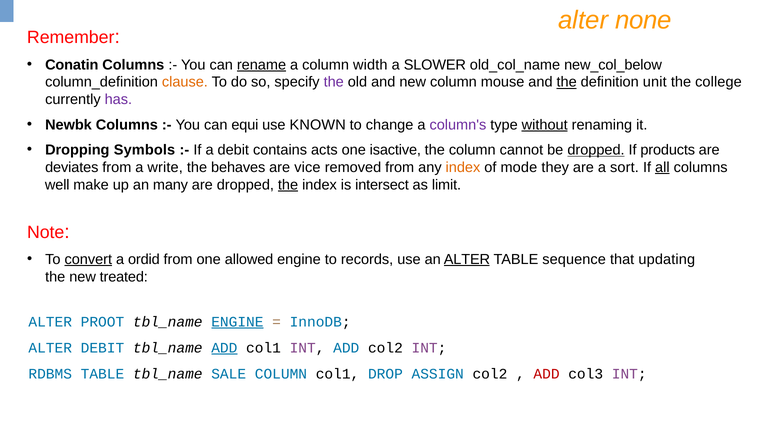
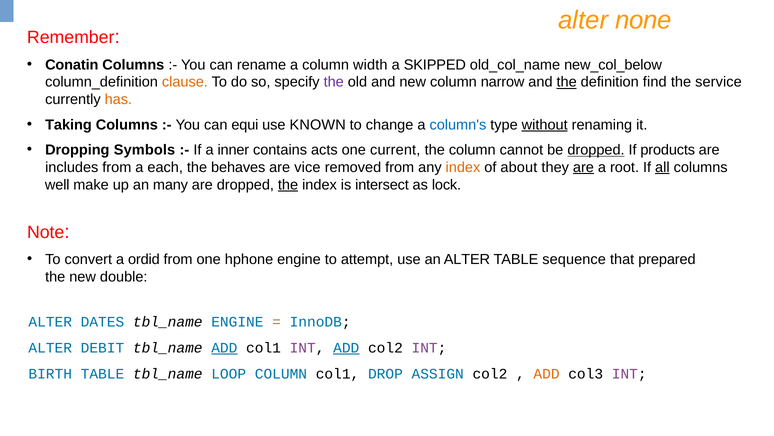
rename underline: present -> none (261, 65)
SLOWER: SLOWER -> SKIPPED (435, 65)
mouse: mouse -> narrow (503, 82)
unit: unit -> find (655, 82)
college: college -> service (718, 82)
has colour: purple -> orange (118, 99)
Newbk: Newbk -> Taking (68, 125)
column's colour: purple -> blue (458, 125)
a debit: debit -> inner (233, 150)
isactive: isactive -> current (395, 150)
deviates: deviates -> includes (72, 167)
write: write -> each (165, 167)
mode: mode -> about (519, 167)
are underline: none -> present (583, 167)
sort: sort -> root (625, 167)
limit: limit -> lock (446, 185)
convert underline: present -> none (88, 259)
allowed: allowed -> hphone (249, 259)
records: records -> attempt (367, 259)
ALTER underline: present -> none (467, 259)
updating: updating -> prepared (667, 259)
treated: treated -> double (124, 276)
PROOT: PROOT -> DATES (102, 321)
ENGINE underline: present -> none (237, 321)
ADD underline: none -> present (346, 347)
RDBMS: RDBMS -> BIRTH (50, 373)
SALE: SALE -> LOOP (229, 373)
ADD colour: red -> orange (547, 373)
